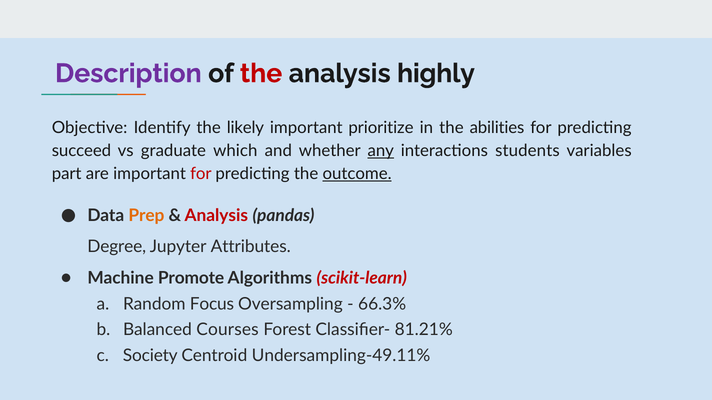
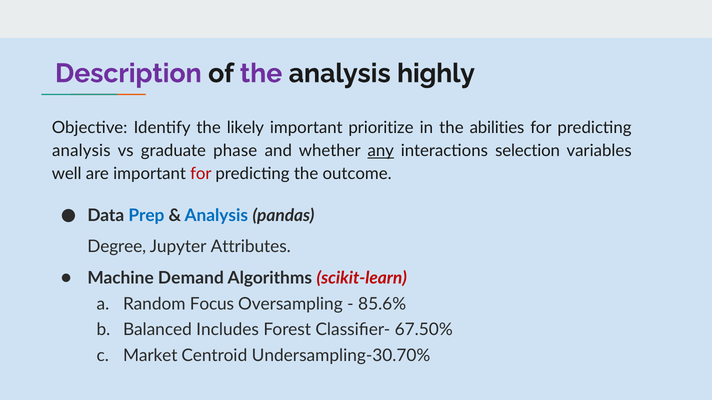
the colour: red -> purple (261, 73)
succeed: succeed -> analysis (81, 151)
which: which -> phase (235, 151)
students: students -> selection (528, 151)
part: part -> well (67, 174)
outcome underline: present -> none (357, 174)
Prep colour: orange -> blue (146, 216)
Analysis colour: red -> blue (216, 216)
Promote: Promote -> Demand (191, 278)
66.3%: 66.3% -> 85.6% (382, 304)
Courses: Courses -> Includes (228, 330)
81.21%: 81.21% -> 67.50% (424, 330)
Society: Society -> Market (150, 356)
Undersampling-49.11%: Undersampling-49.11% -> Undersampling-30.70% (341, 356)
